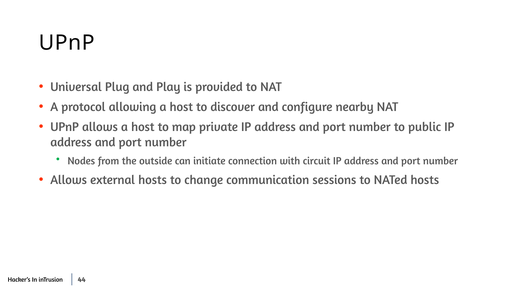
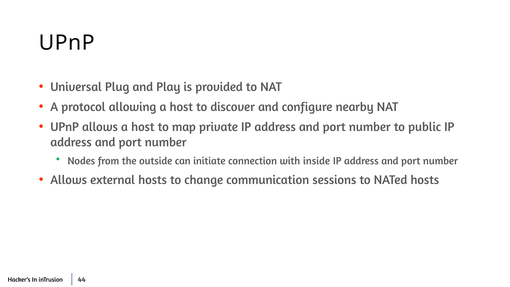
circuit: circuit -> inside (317, 161)
